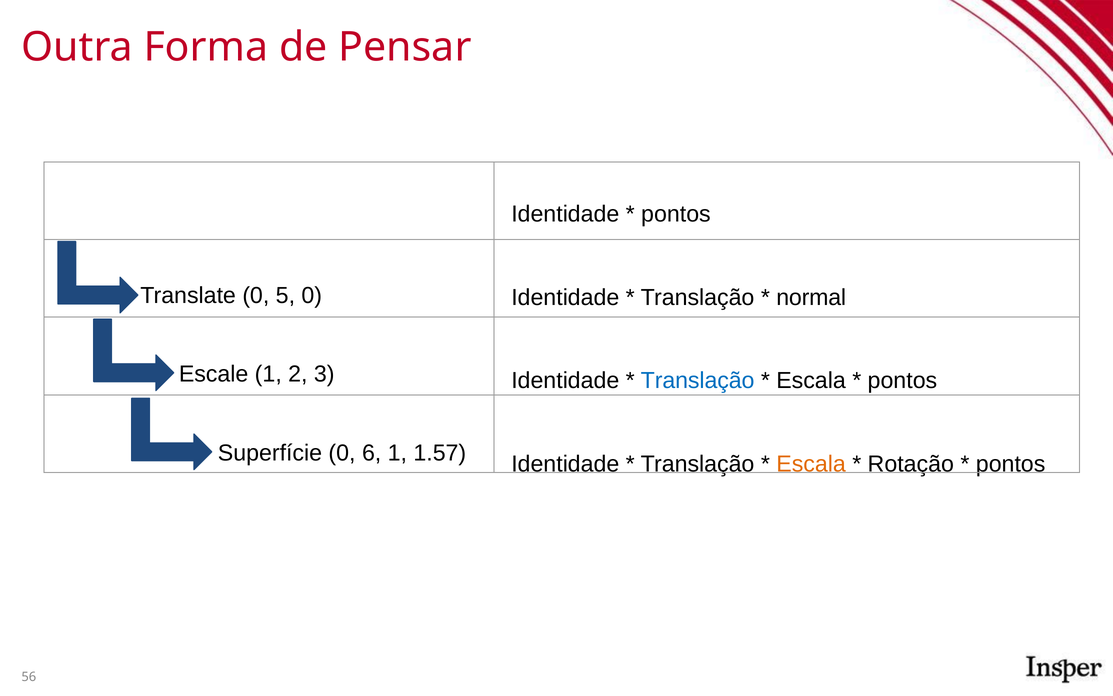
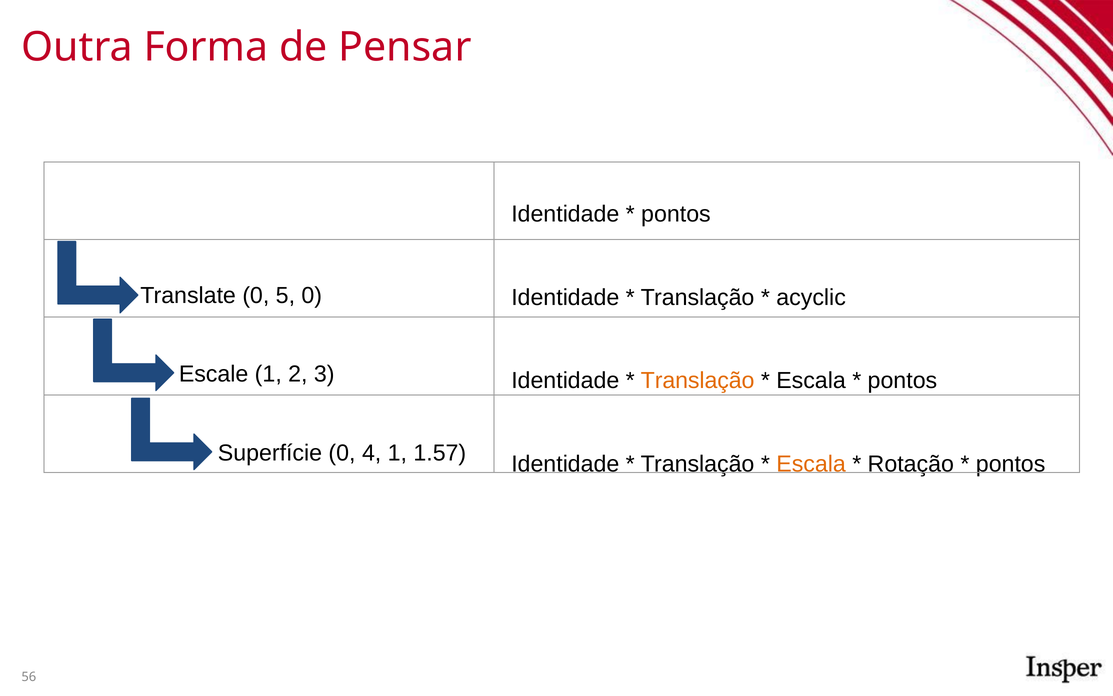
normal: normal -> acyclic (811, 297)
Translação colour: blue -> orange (698, 381)
6: 6 -> 4 (372, 453)
